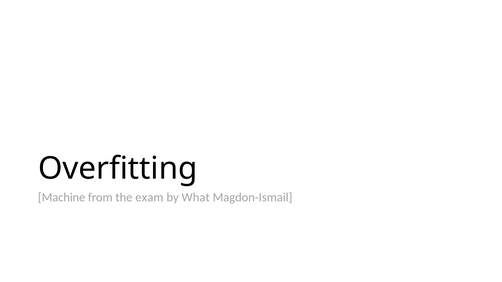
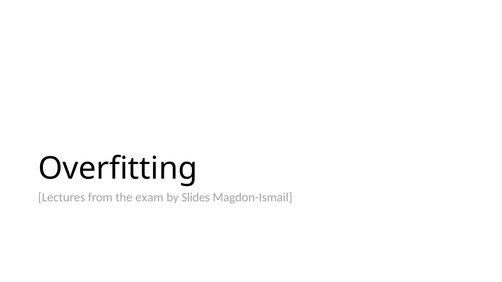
Machine: Machine -> Lectures (62, 198)
What: What -> Slides (196, 198)
